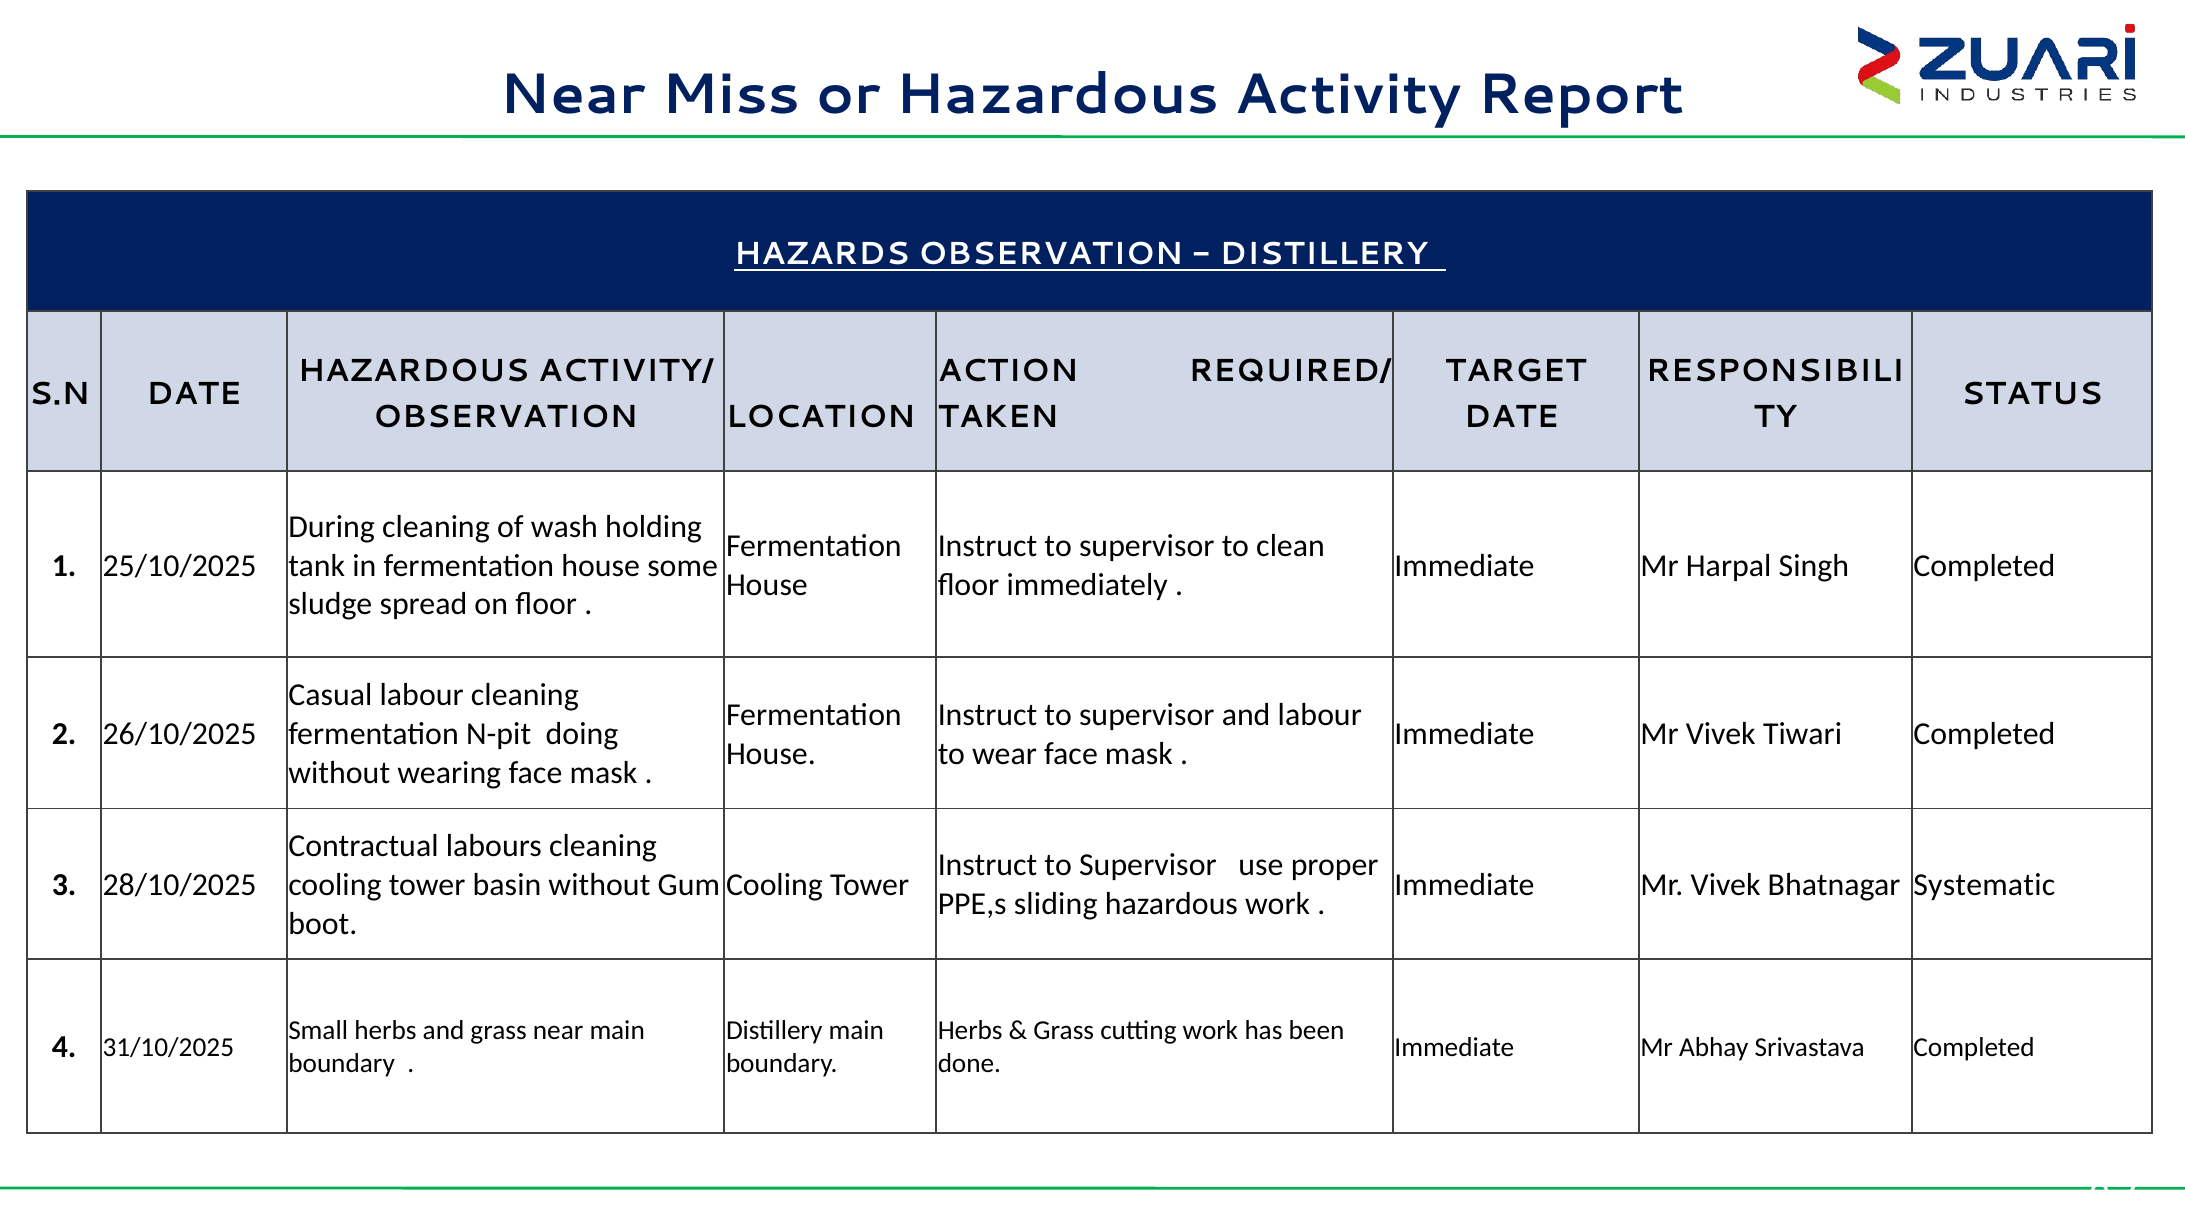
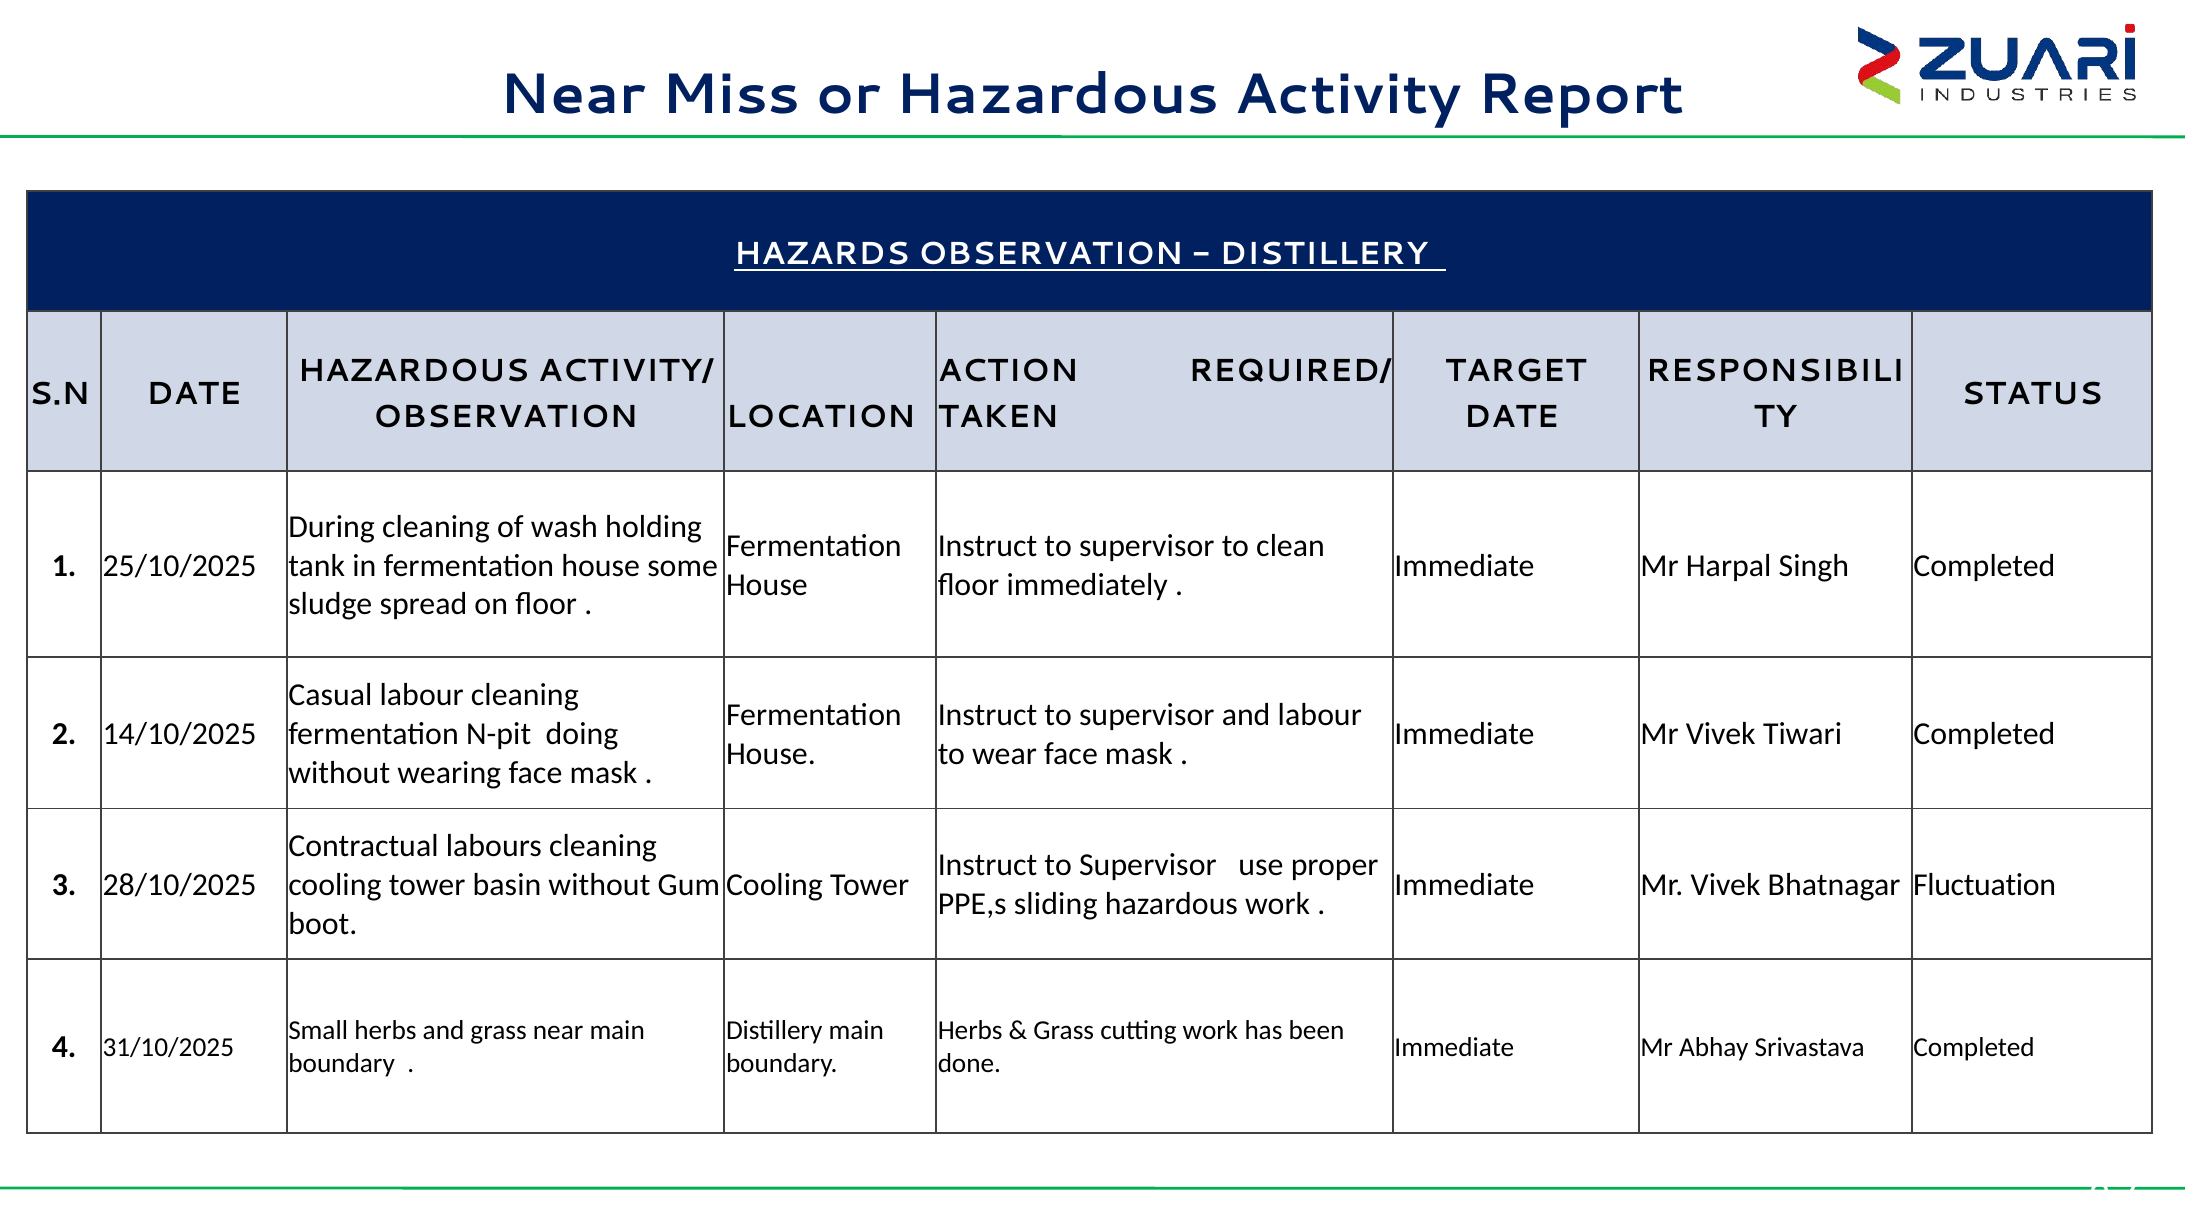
26/10/2025: 26/10/2025 -> 14/10/2025 (180, 734)
Systematic: Systematic -> Fluctuation (1985, 885)
